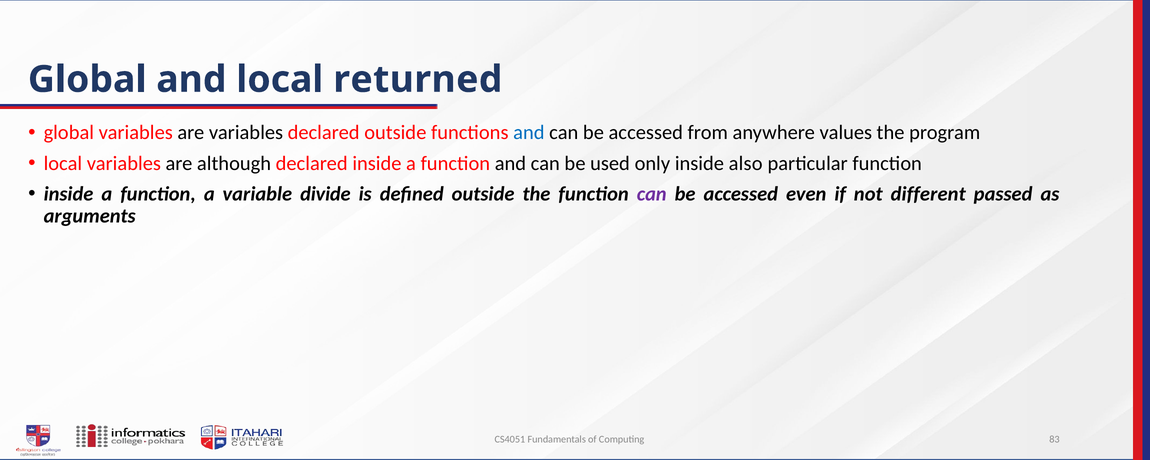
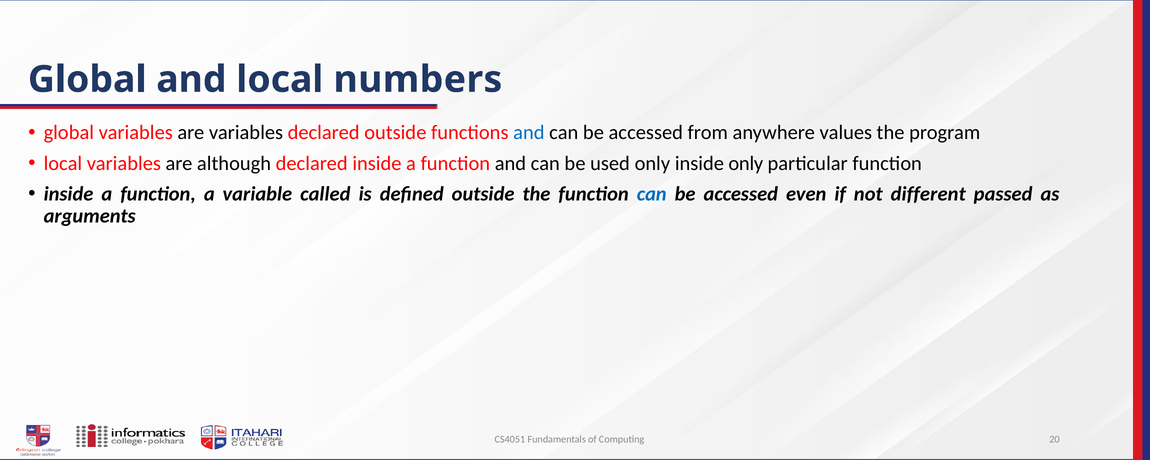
returned: returned -> numbers (418, 80)
inside also: also -> only (746, 163)
divide: divide -> called (325, 194)
can colour: purple -> blue (652, 194)
83: 83 -> 20 (1054, 439)
